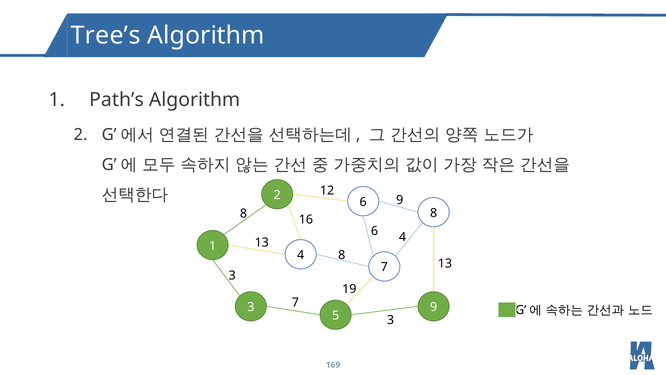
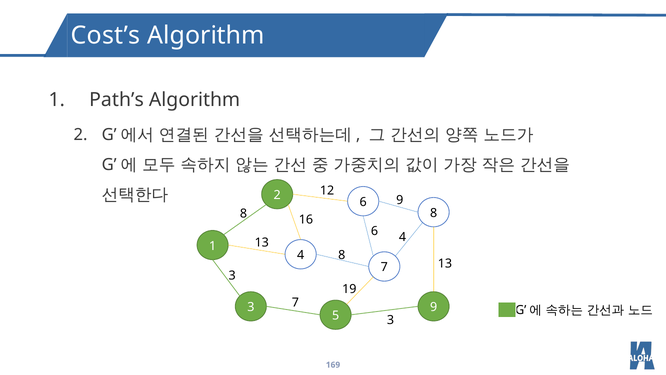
Tree’s: Tree’s -> Cost’s (106, 35)
